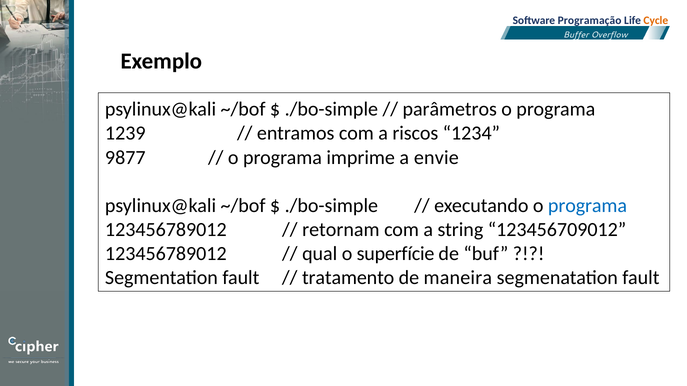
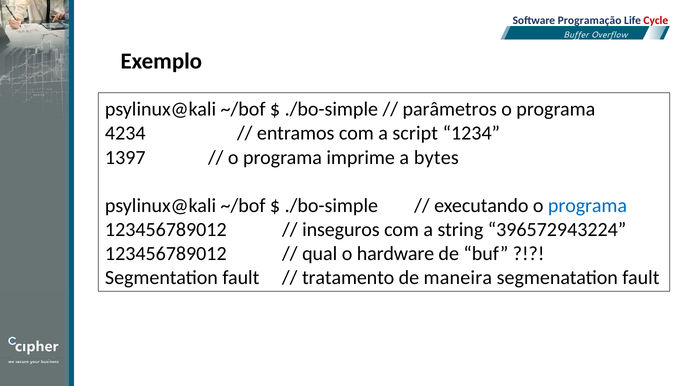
Cycle colour: orange -> red (656, 21)
1239: 1239 -> 4234 (125, 134)
riscos: riscos -> script (415, 134)
9877: 9877 -> 1397 (125, 158)
envie: envie -> bytes (436, 158)
retornam: retornam -> inseguros (341, 230)
123456709012: 123456709012 -> 396572943224 (557, 230)
superfície: superfície -> hardware (396, 254)
